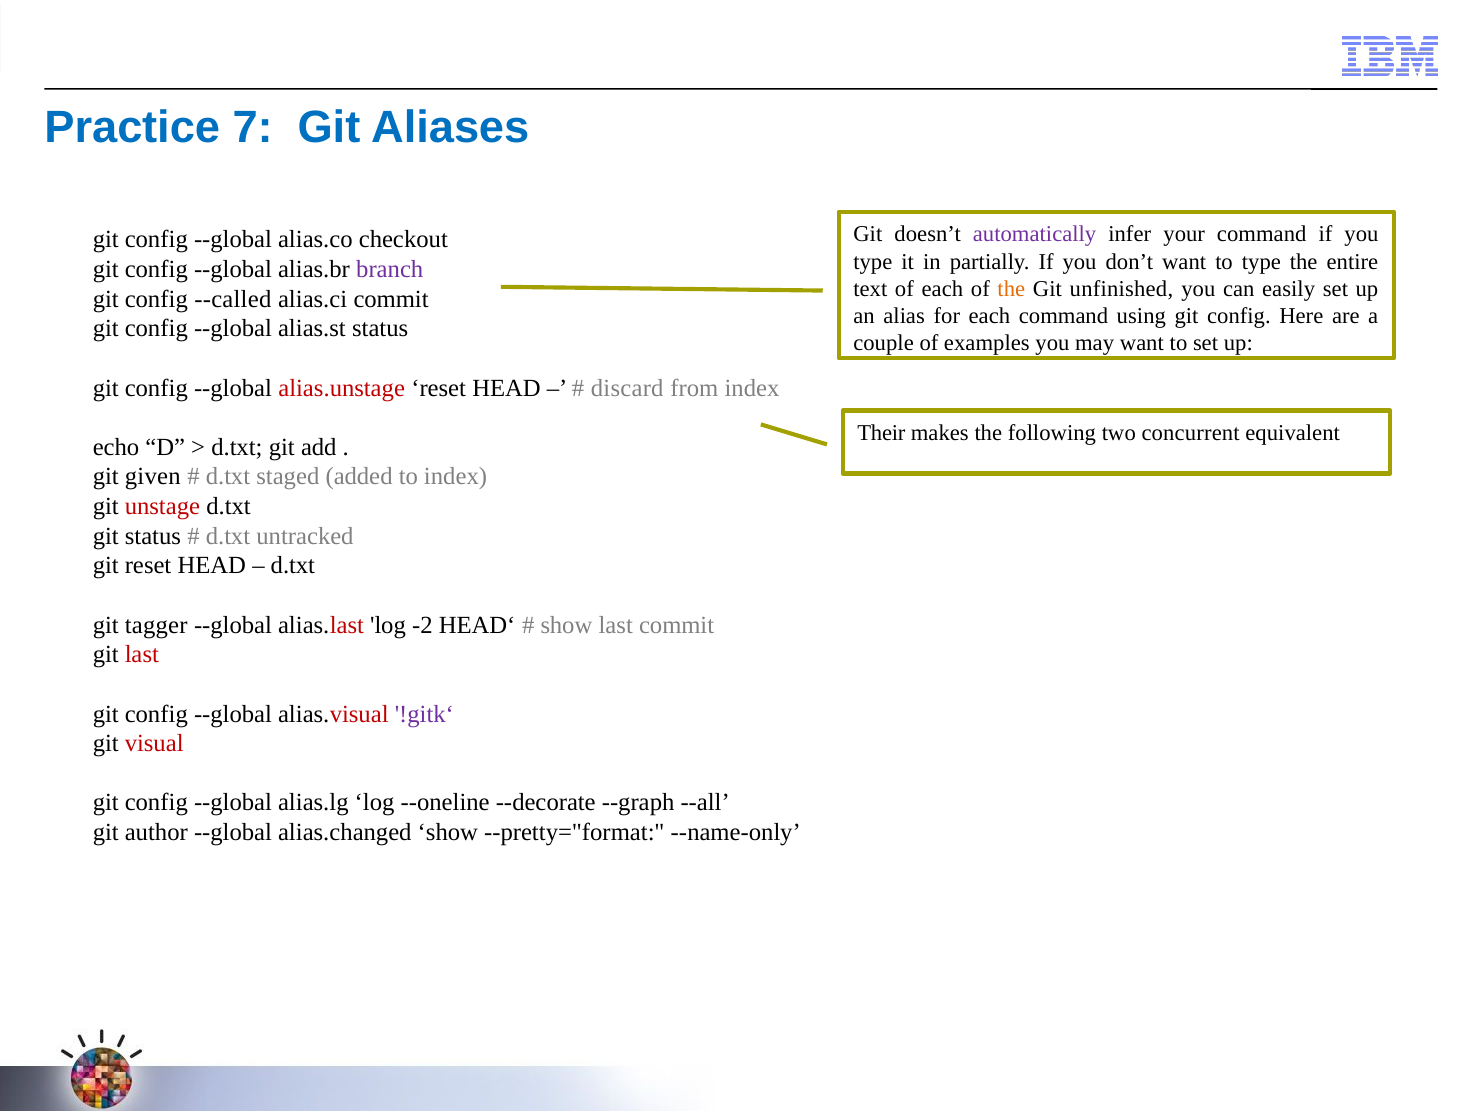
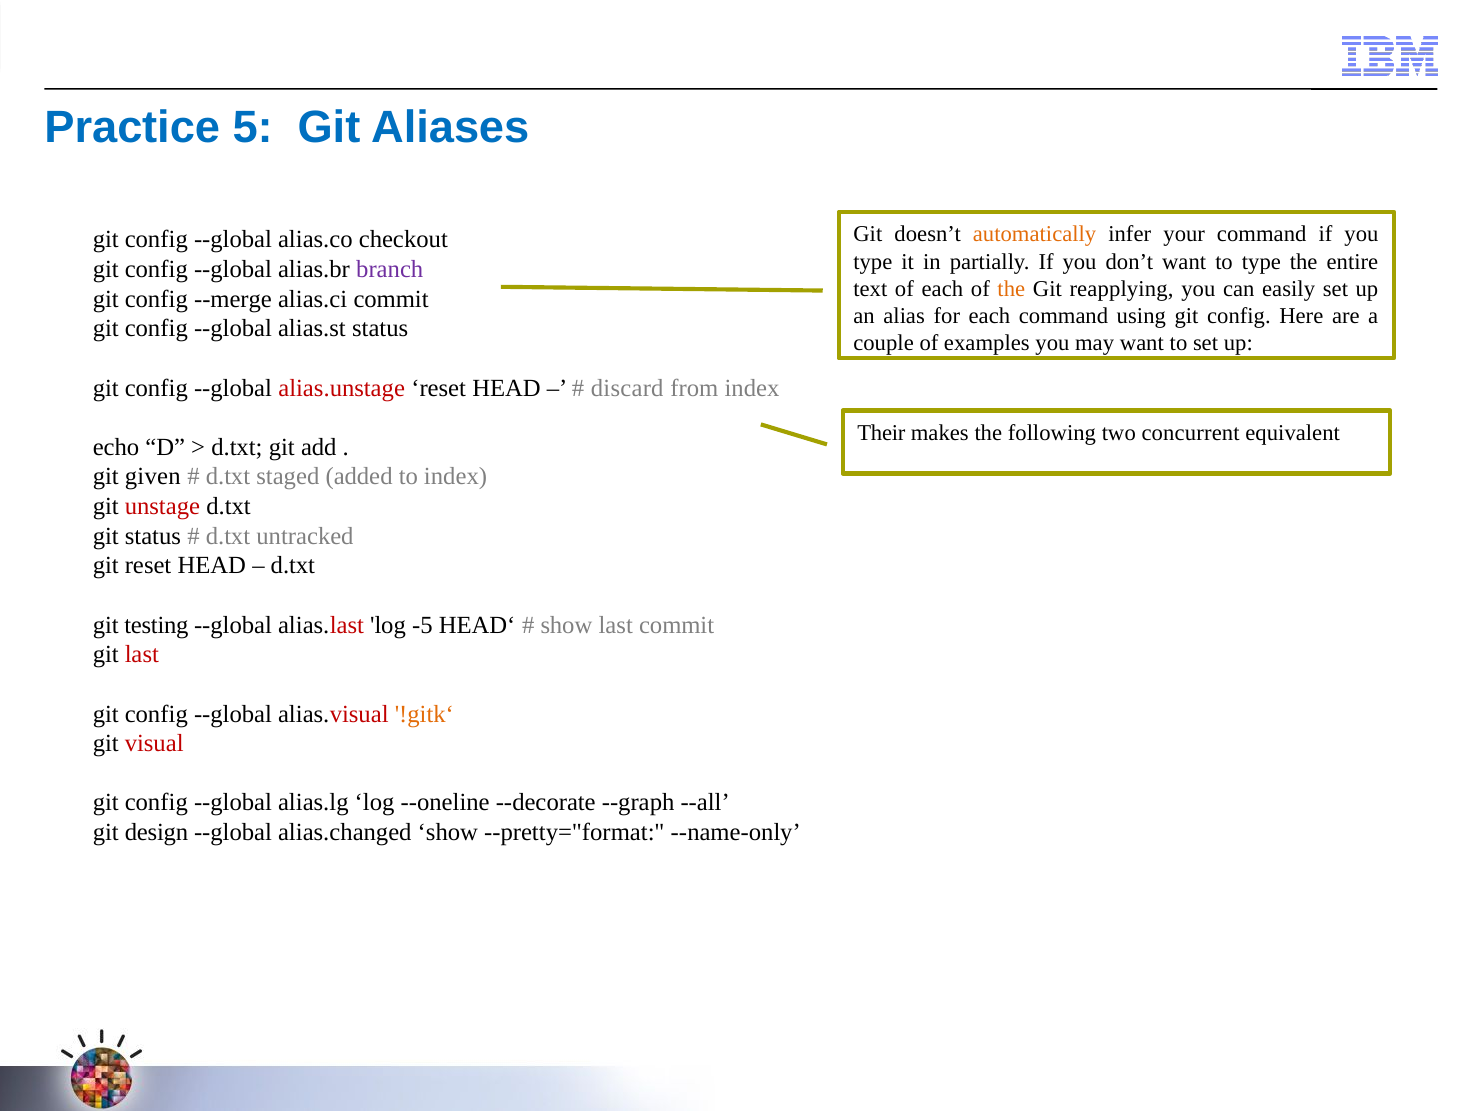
7: 7 -> 5 (253, 128)
automatically colour: purple -> orange (1035, 235)
unfinished: unfinished -> reapplying (1121, 289)
--called: --called -> --merge (233, 299)
tagger: tagger -> testing (156, 625)
-2: -2 -> -5 (422, 625)
!gitk‘ colour: purple -> orange (424, 714)
author: author -> design (156, 833)
